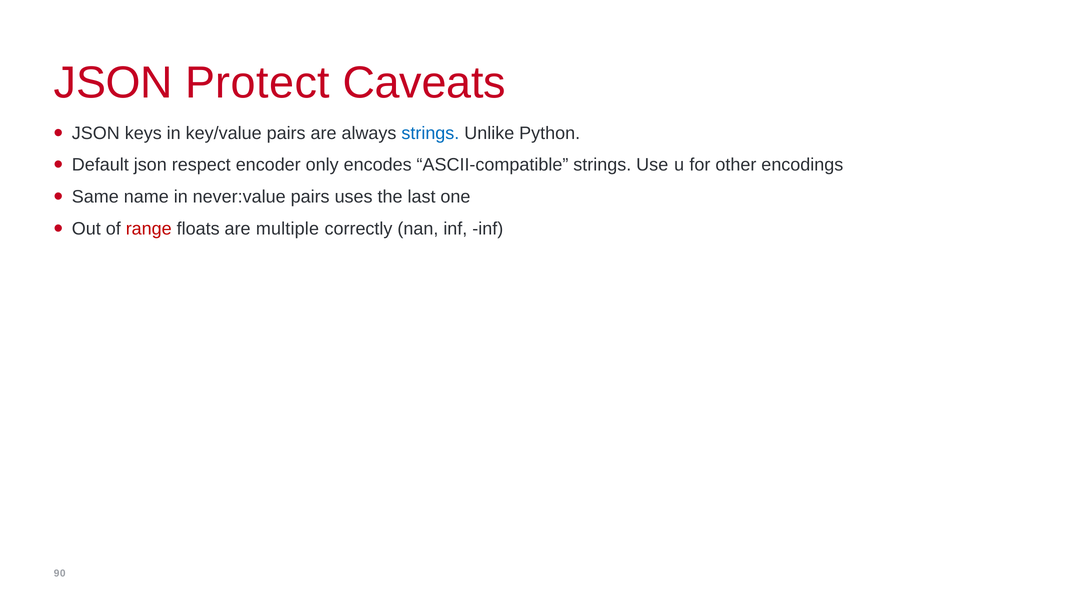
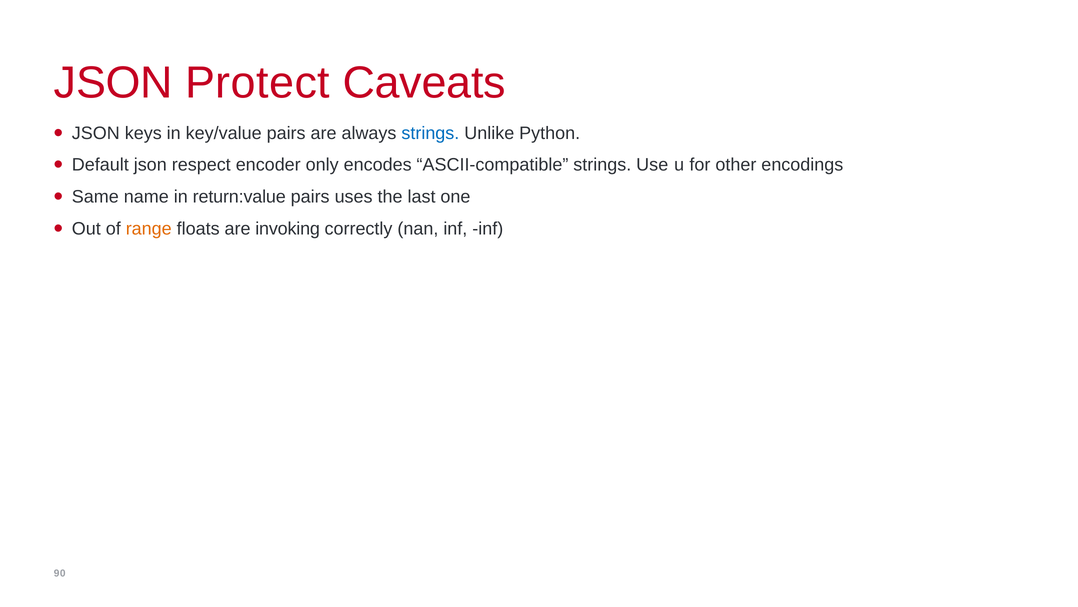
never:value: never:value -> return:value (239, 197)
range colour: red -> orange (149, 228)
multiple: multiple -> invoking (288, 228)
